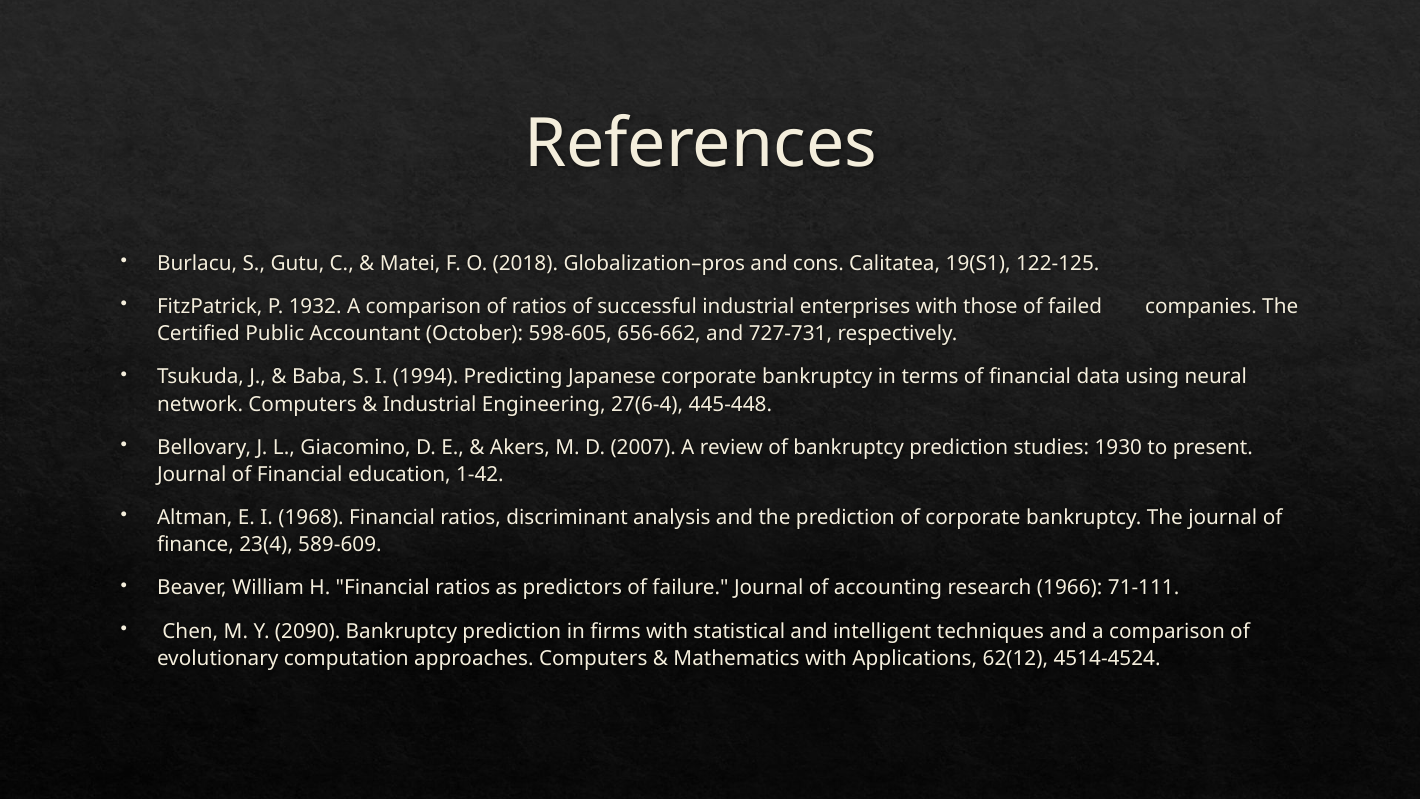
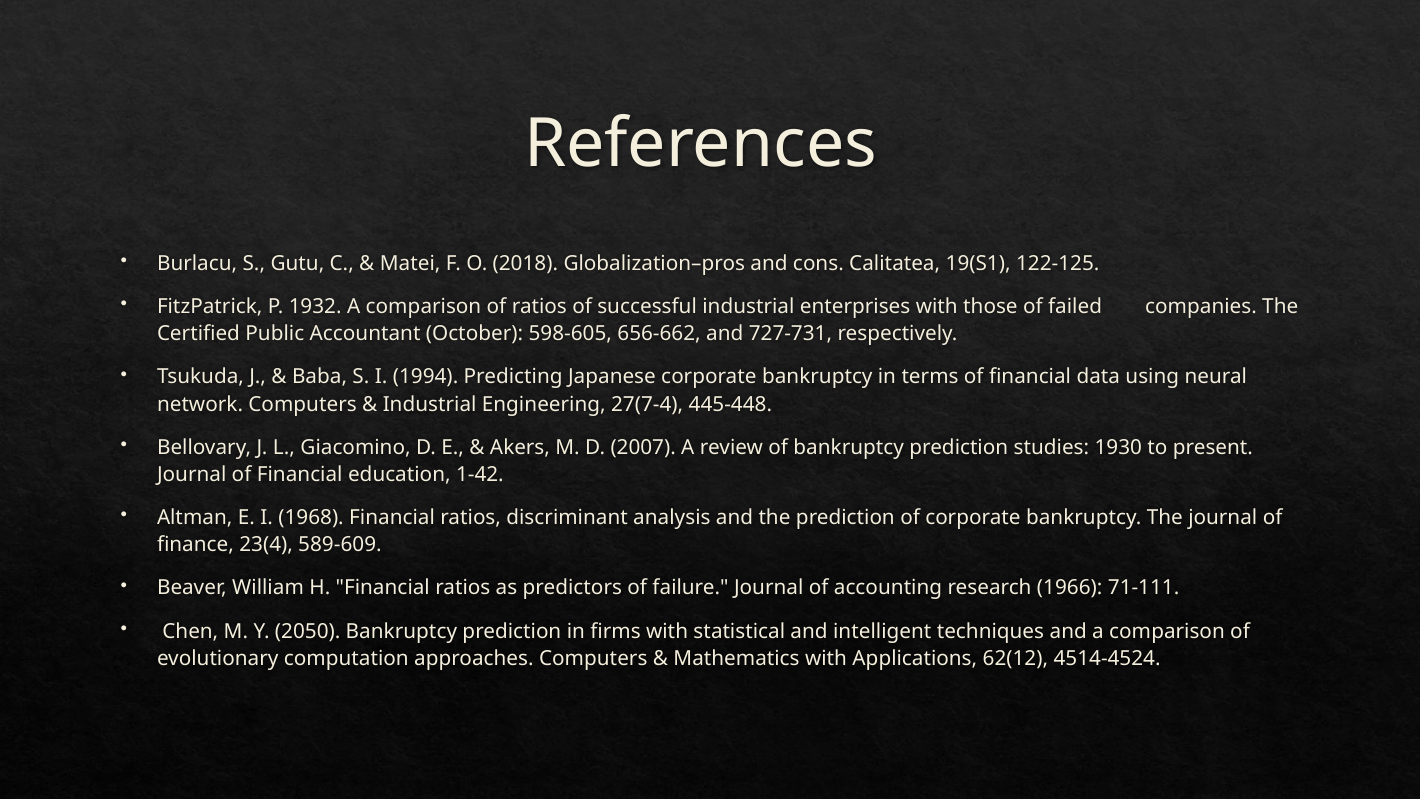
27(6-4: 27(6-4 -> 27(7-4 (647, 404)
2090: 2090 -> 2050 (308, 631)
